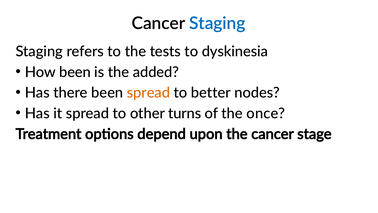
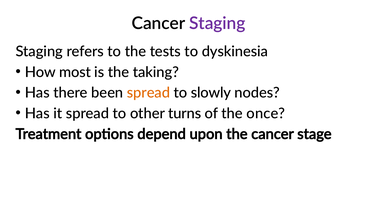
Staging colour: blue -> purple (217, 23)
How been: been -> most (75, 72)
added: added -> taking (156, 72)
better: better -> slowly (211, 93)
